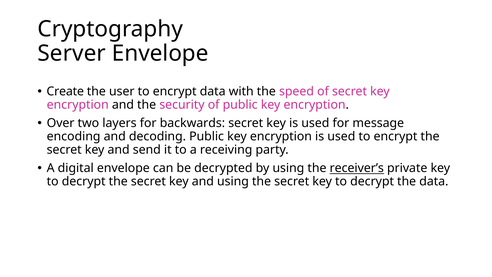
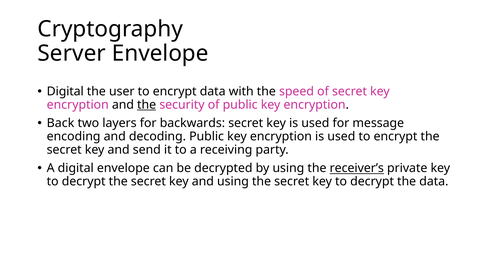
Create: Create -> Digital (65, 91)
the underline: none -> present (147, 105)
Over: Over -> Back (61, 123)
